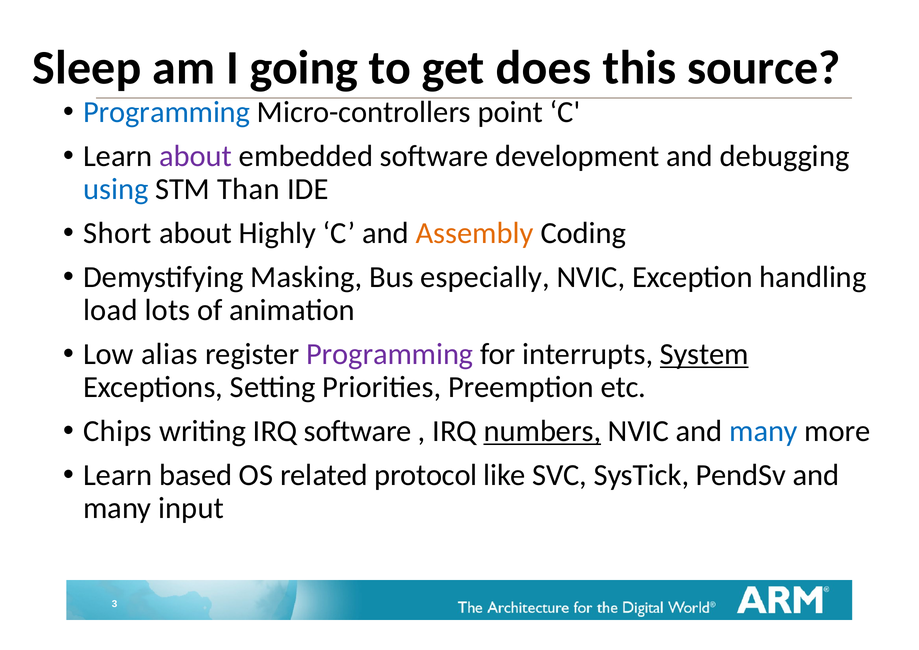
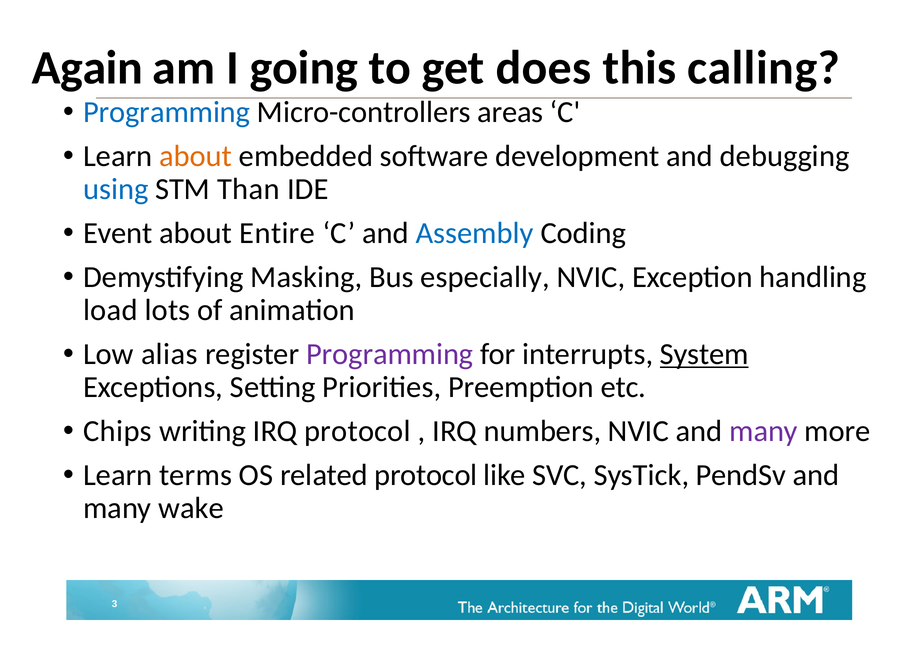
Sleep: Sleep -> Again (87, 68)
source: source -> calling (764, 68)
point: point -> areas (510, 112)
about colour: purple -> orange (196, 156)
Short: Short -> Event (118, 233)
Highly: Highly -> Entire (277, 233)
Assembly colour: orange -> blue (475, 233)
IRQ software: software -> protocol (358, 431)
numbers underline: present -> none (542, 431)
many colour: blue -> purple (764, 431)
based: based -> terms (196, 475)
input: input -> wake (191, 508)
